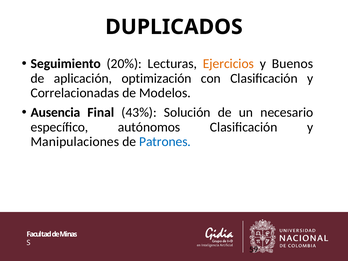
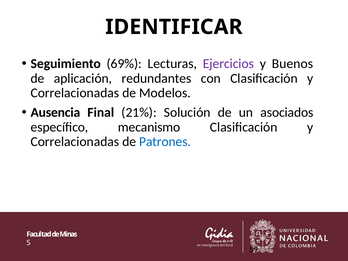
DUPLICADOS: DUPLICADOS -> IDENTIFICAR (174, 27)
20%: 20% -> 69% (124, 64)
Ejercicios colour: orange -> purple (228, 64)
optimización: optimización -> redundantes (157, 78)
43%: 43% -> 21% (139, 112)
necesario: necesario -> asociados (287, 112)
autónomos: autónomos -> mecanismo (149, 127)
Manipulaciones: Manipulaciones -> Correlacionadas (75, 142)
